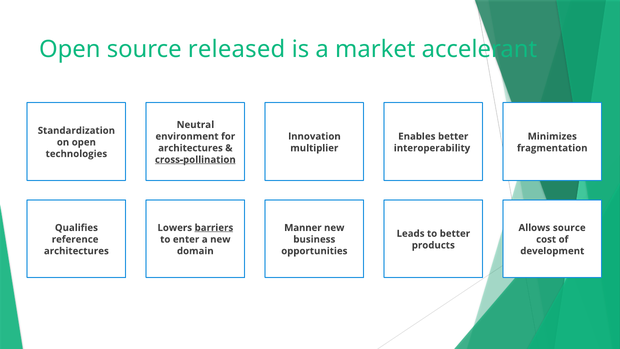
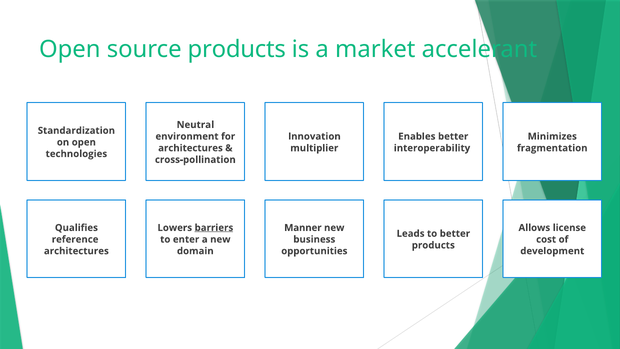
source released: released -> products (237, 49)
cross-pollination underline: present -> none (195, 160)
Allows source: source -> license (569, 228)
